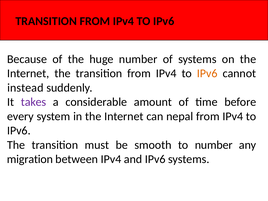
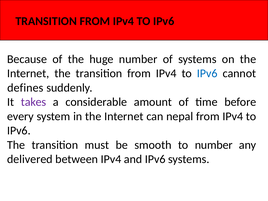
IPv6 colour: orange -> blue (207, 73)
instead: instead -> defines (25, 88)
migration: migration -> delivered (30, 159)
